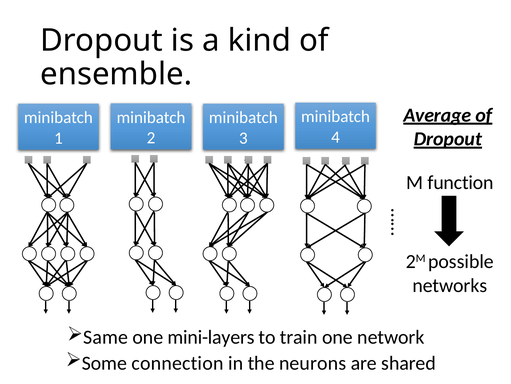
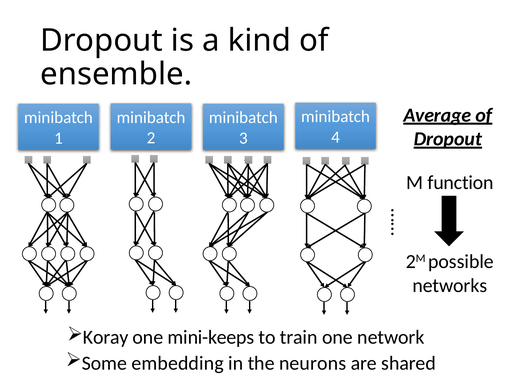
Same: Same -> Koray (106, 337)
mini-layers: mini-layers -> mini-keeps (211, 337)
connection: connection -> embedding (178, 363)
